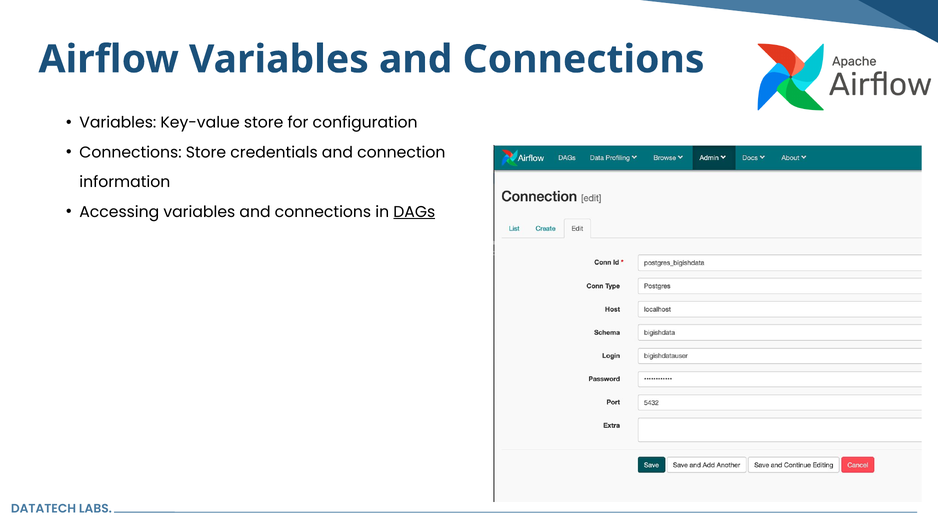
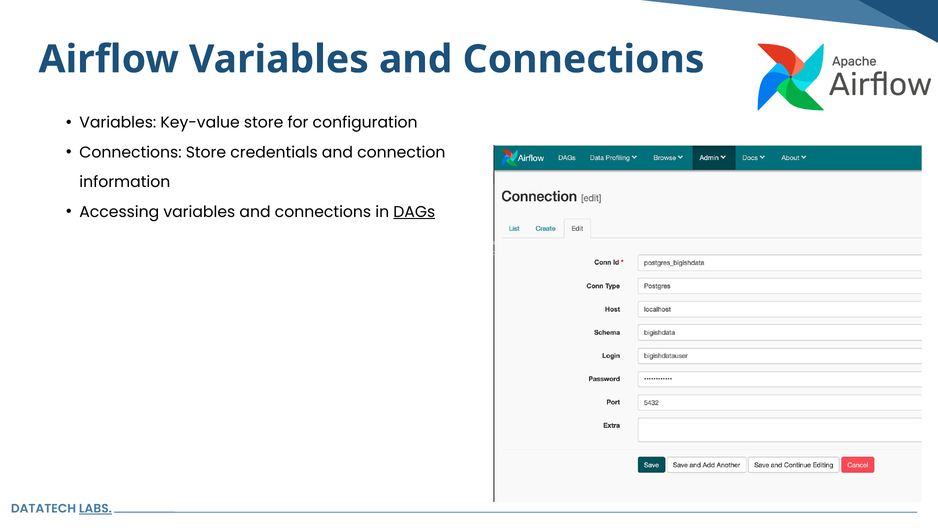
LABS underline: none -> present (95, 508)
